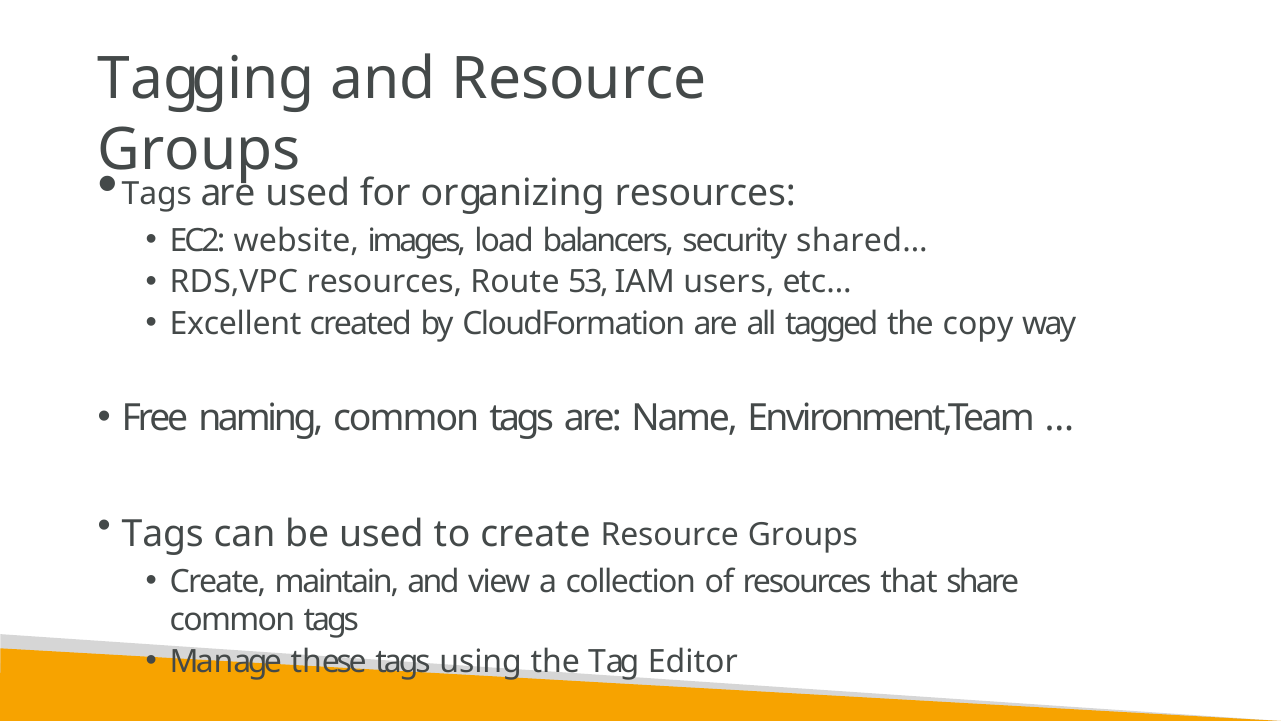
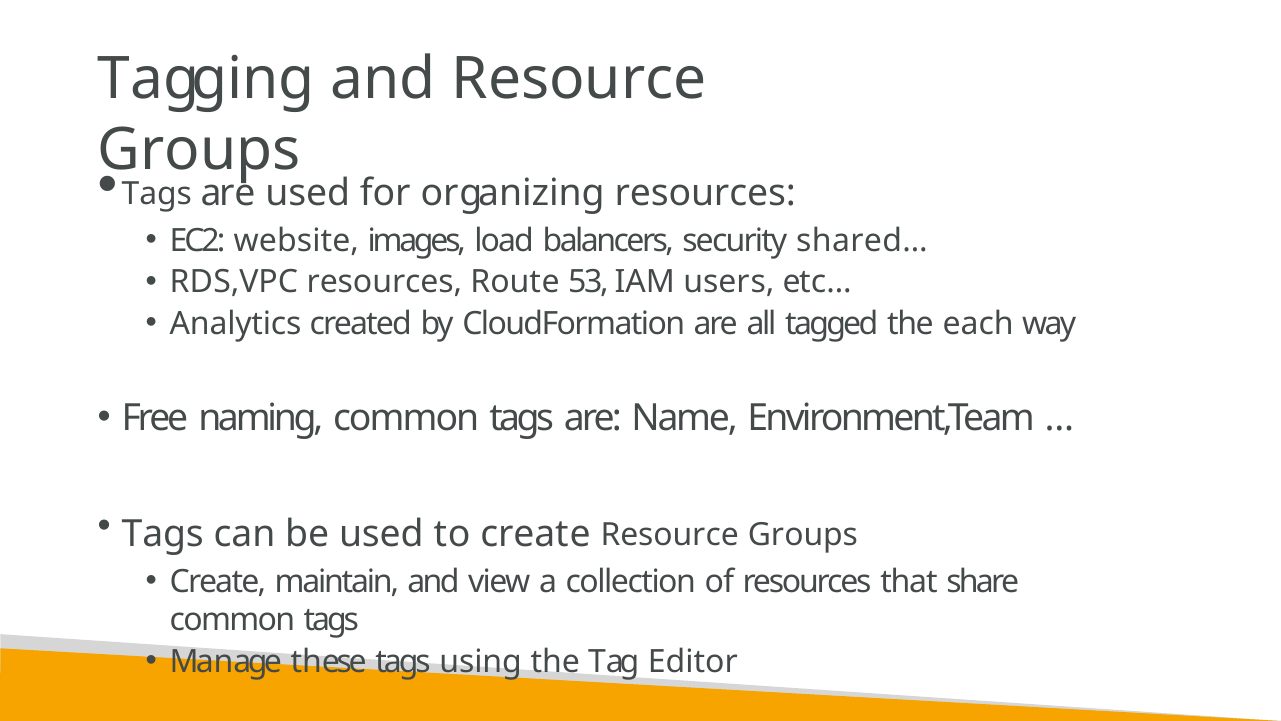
Excellent: Excellent -> Analytics (236, 323)
copy: copy -> each (978, 323)
